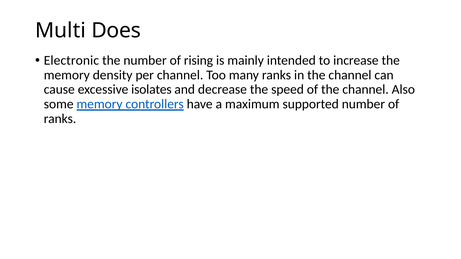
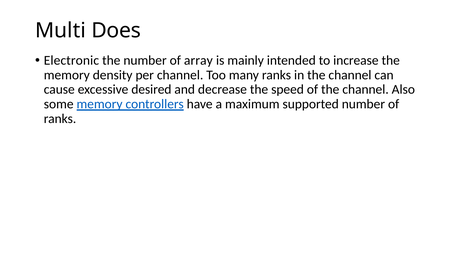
rising: rising -> array (198, 61)
isolates: isolates -> desired (151, 90)
